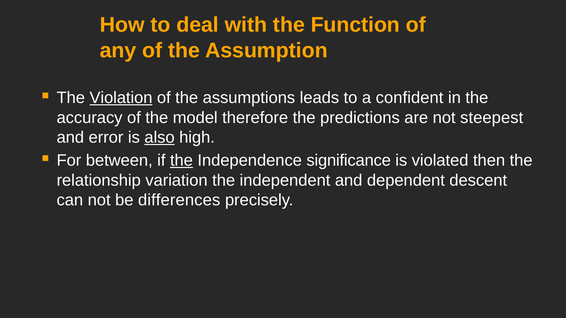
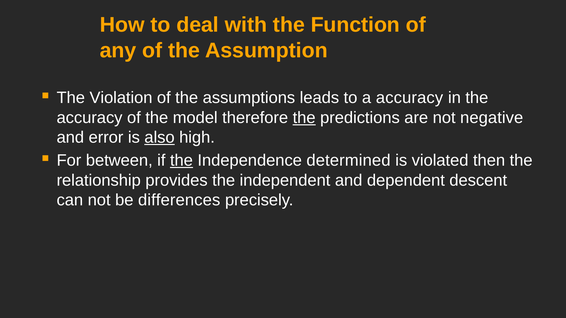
Violation underline: present -> none (121, 98)
a confident: confident -> accuracy (410, 98)
the underline: none -> present (304, 118)
steepest: steepest -> negative (492, 118)
significance: significance -> determined (348, 161)
variation: variation -> provides (177, 181)
